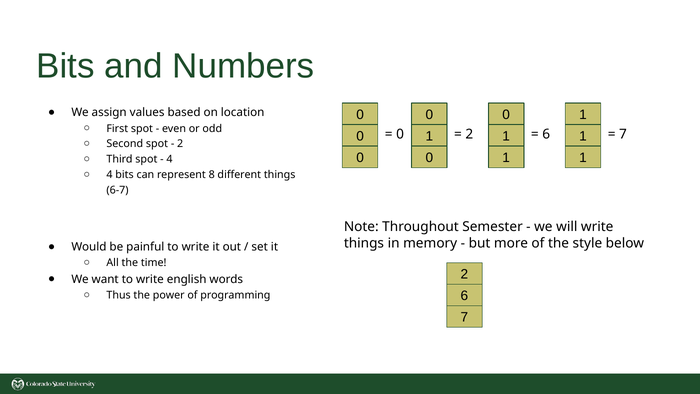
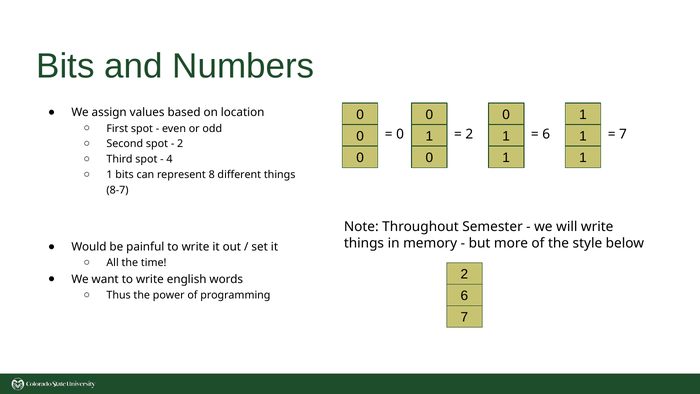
4: 4 -> 1 (110, 175)
6-7: 6-7 -> 8-7 (118, 190)
